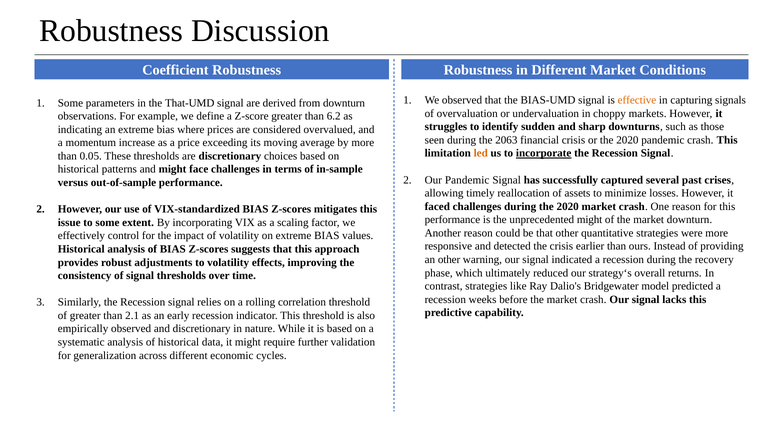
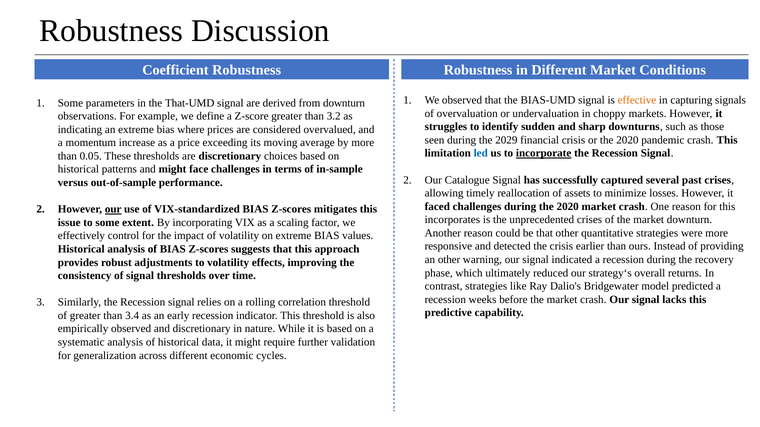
6.2: 6.2 -> 3.2 (334, 116)
2063: 2063 -> 2029 (506, 140)
led colour: orange -> blue (481, 153)
Our Pandemic: Pandemic -> Catalogue (467, 180)
our underline: none -> present (113, 209)
performance: performance -> incorporates (452, 220)
unprecedented might: might -> crises (590, 220)
2.1: 2.1 -> 3.4 (132, 316)
